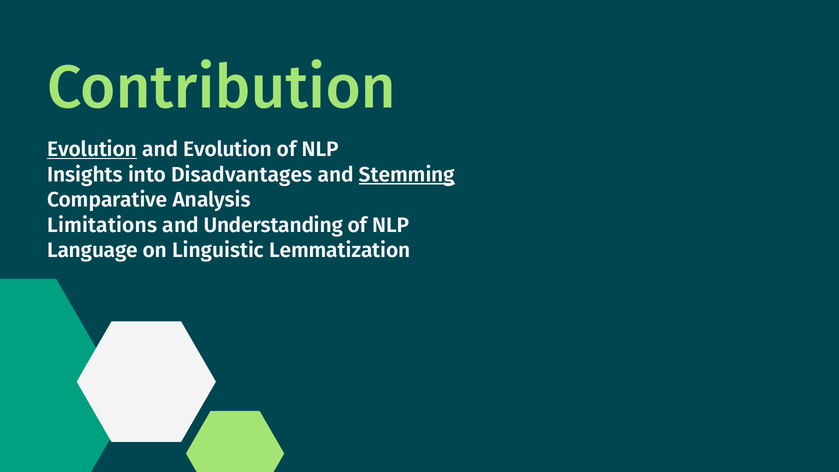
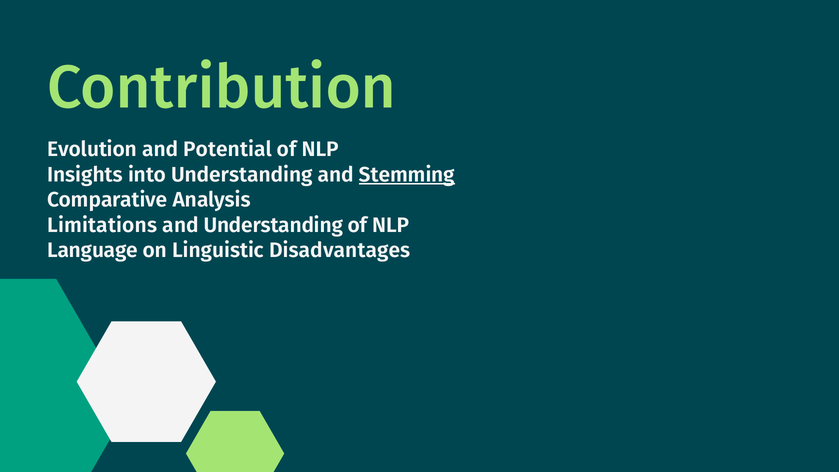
Evolution underline: present -> none (92, 150)
and Evolution: Evolution -> Potential (228, 150)
into Disadvantages: Disadvantages -> Understanding (242, 175)
Lemmatization: Lemmatization -> Disadvantages (340, 250)
